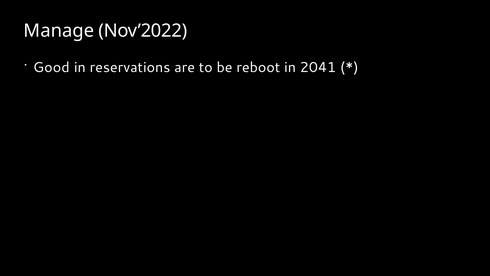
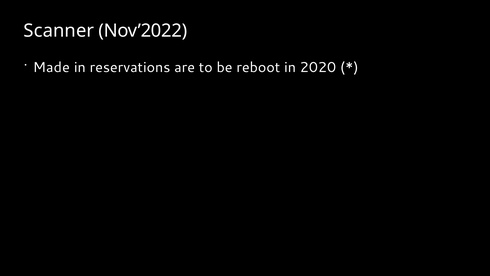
Manage: Manage -> Scanner (59, 31)
Good: Good -> Made (51, 67)
2041: 2041 -> 2020 (318, 67)
